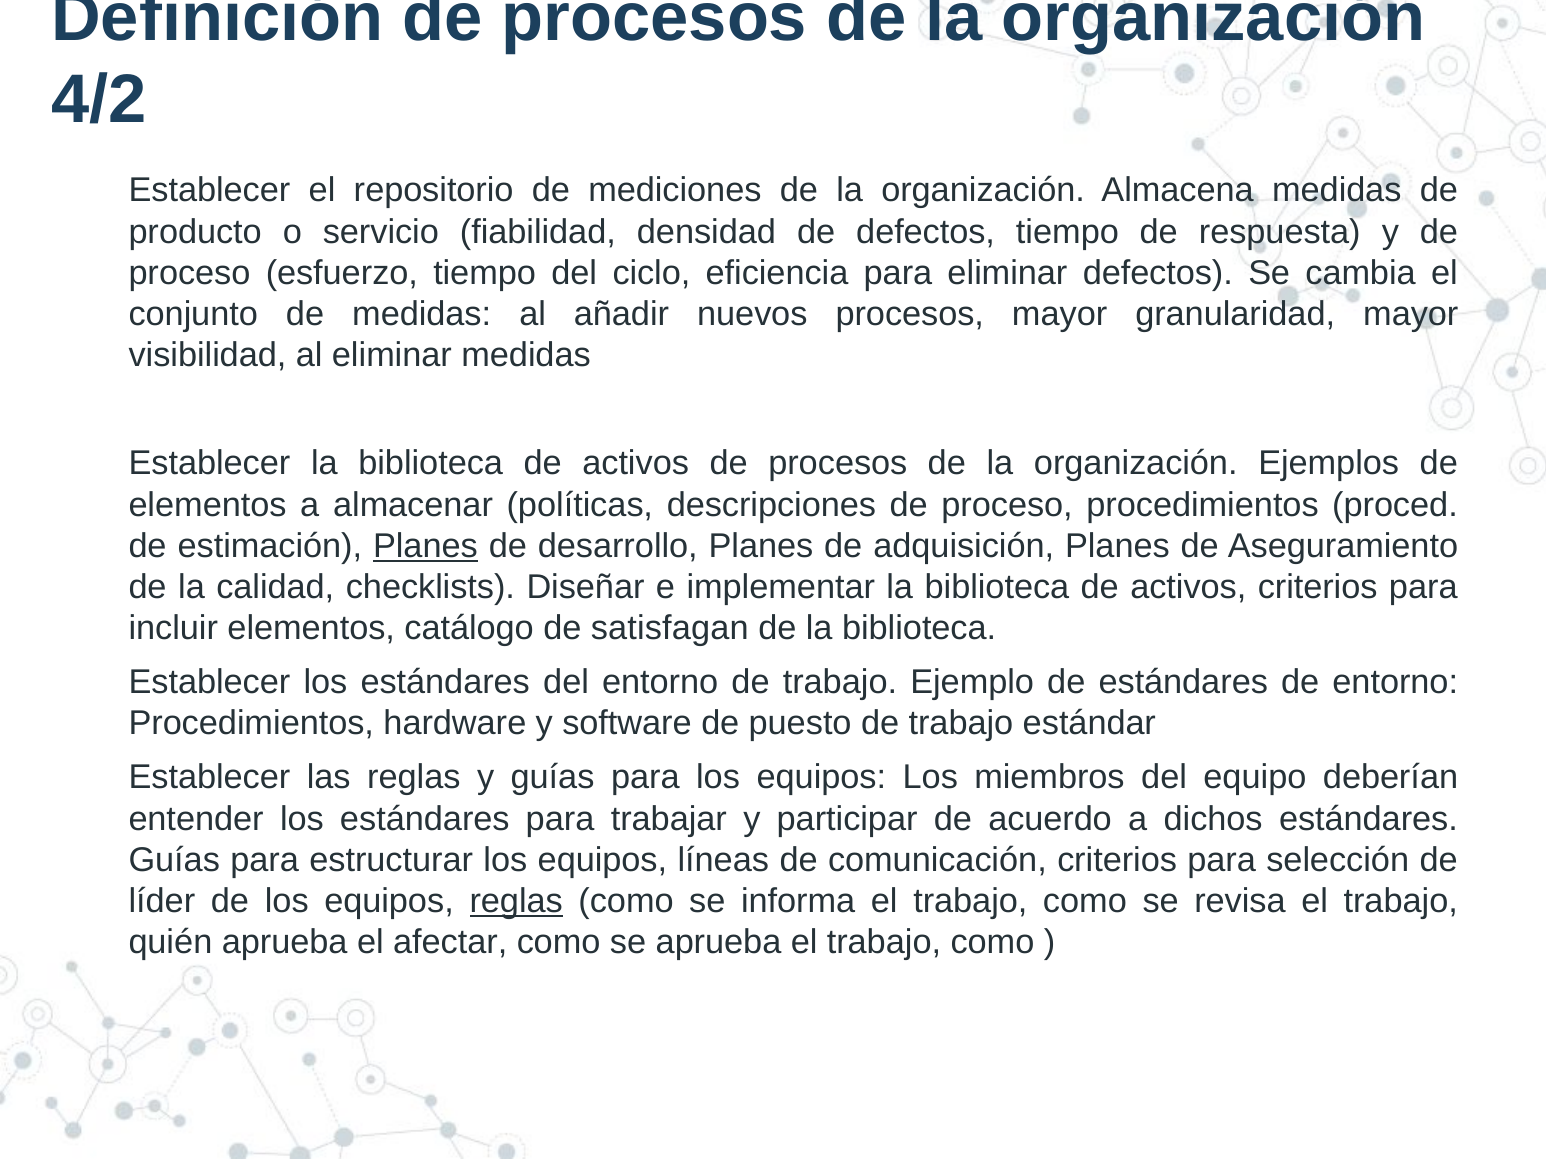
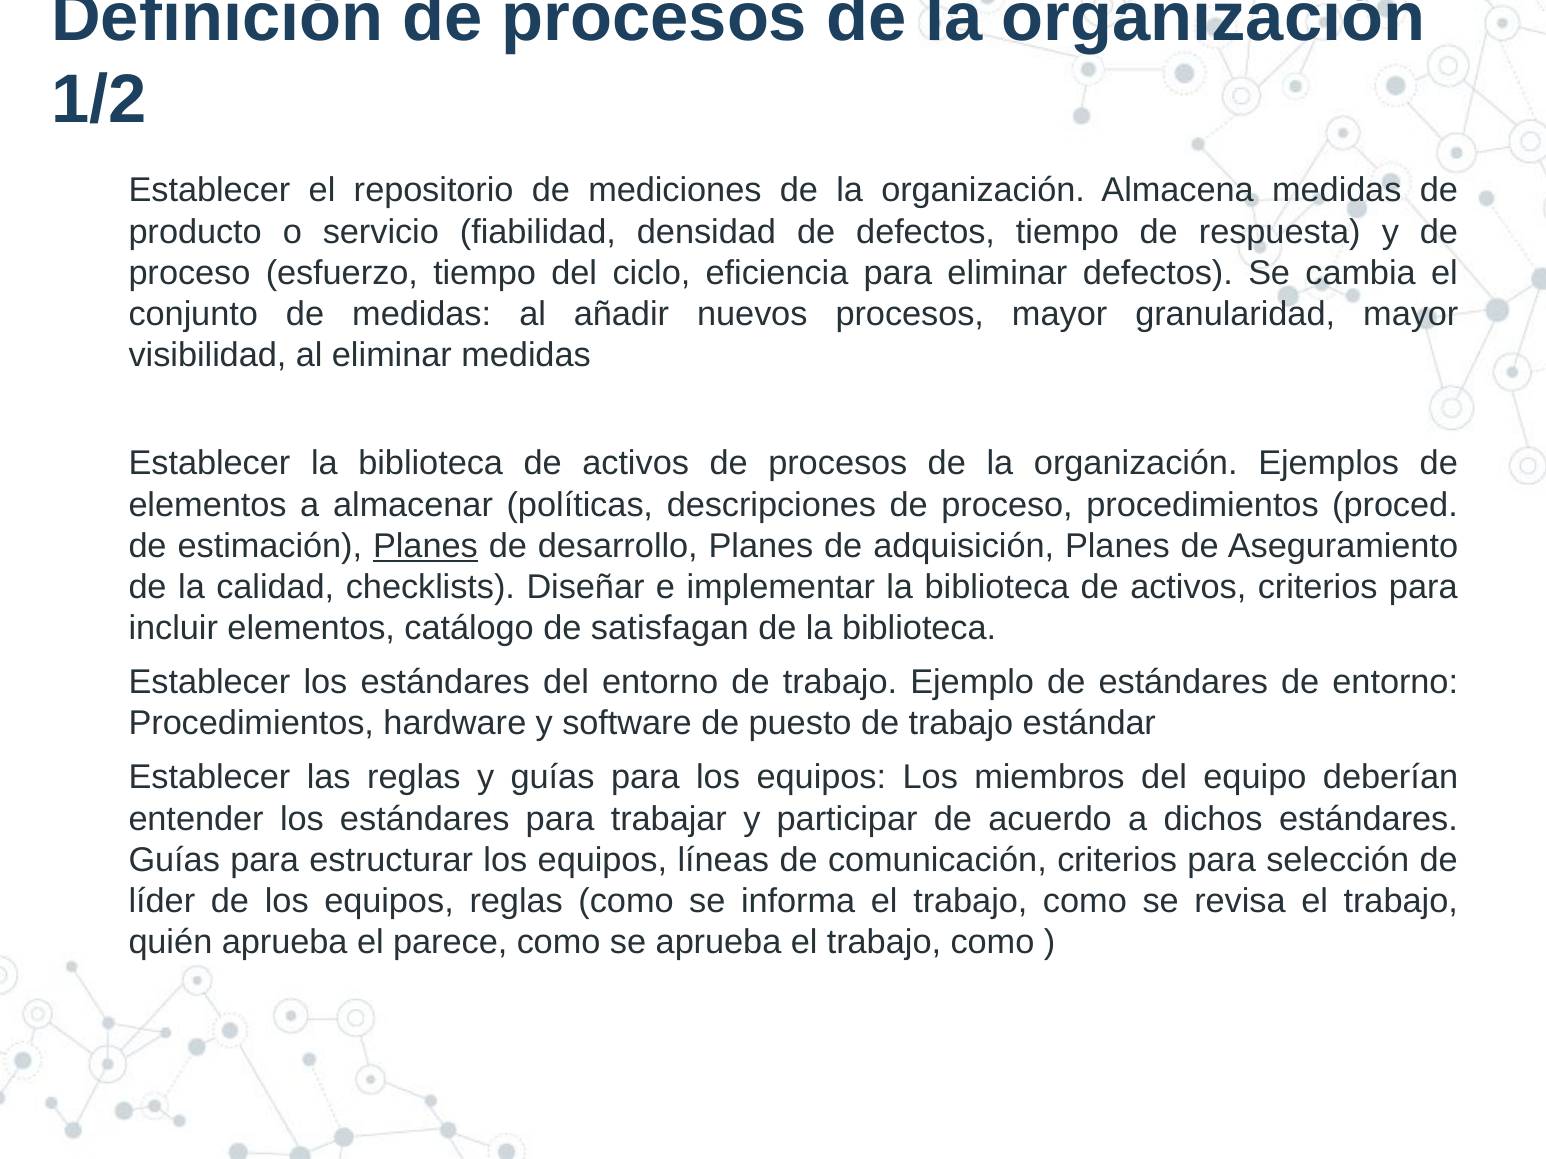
4/2: 4/2 -> 1/2 (99, 100)
reglas underline: present -> none (516, 902)
afectar: afectar -> parece (450, 943)
